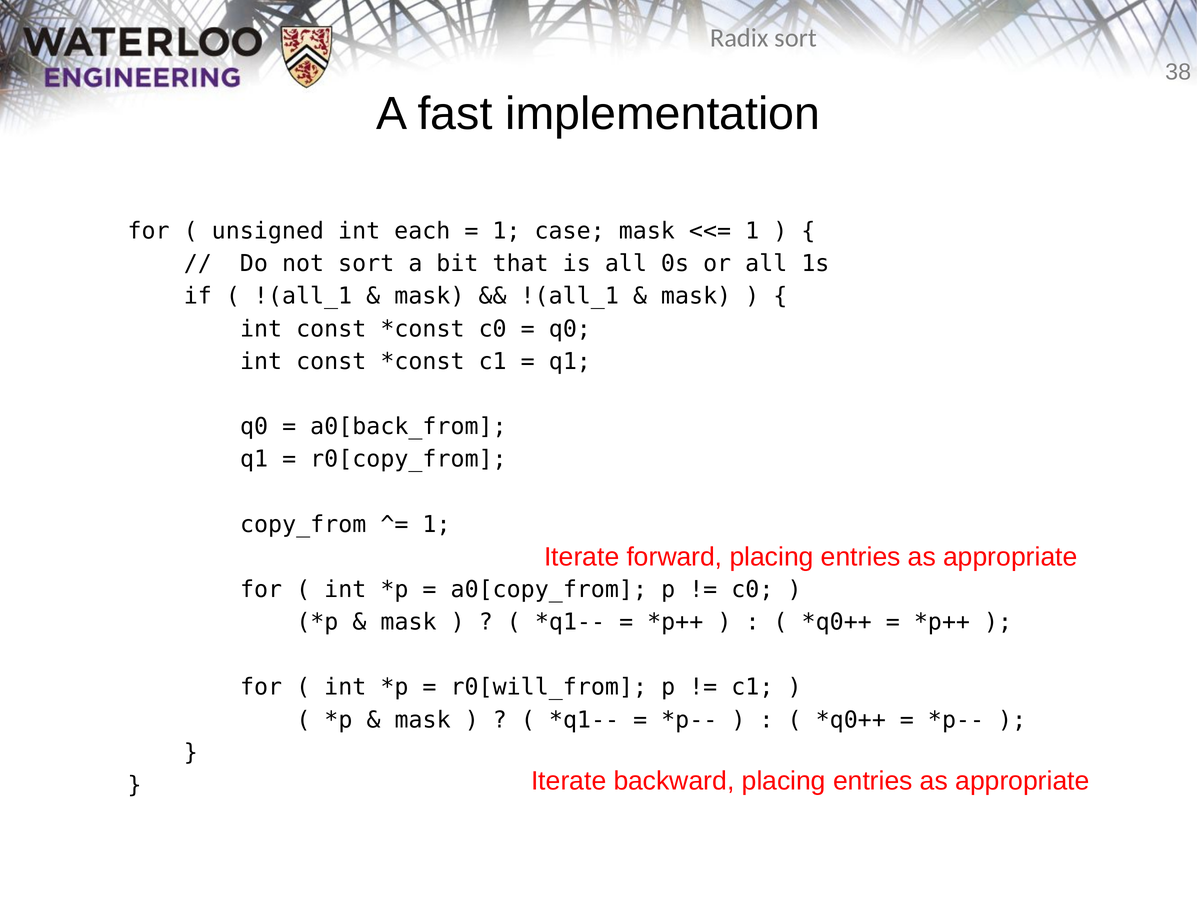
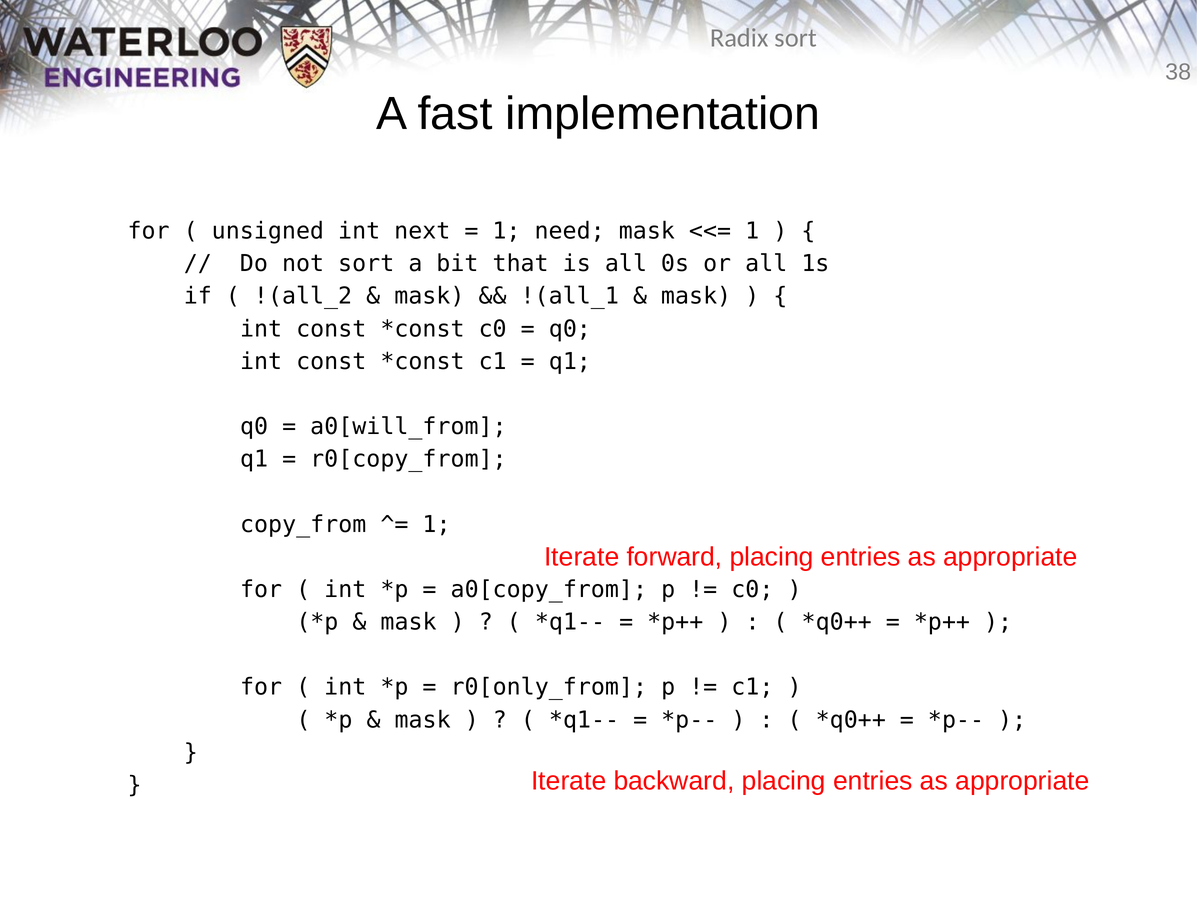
each: each -> next (422, 231)
case: case -> need (570, 231)
!(all_1: !(all_1 -> !(all_2 (303, 297)
a0[back_from: a0[back_from -> a0[will_from (408, 427)
r0[will_from: r0[will_from -> r0[only_from (549, 688)
